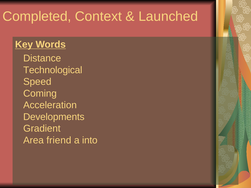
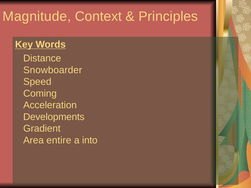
Completed: Completed -> Magnitude (37, 16)
Launched: Launched -> Principles (168, 16)
Technological: Technological -> Snowboarder (53, 70)
friend: friend -> entire (59, 140)
